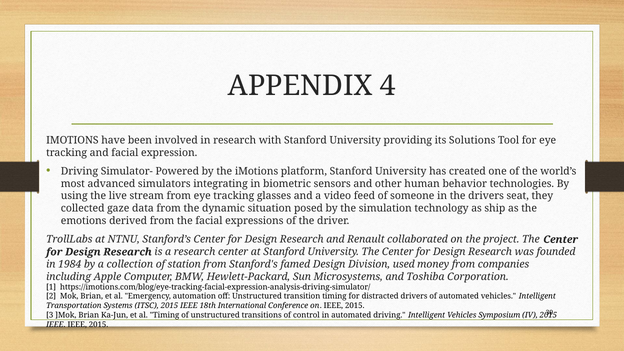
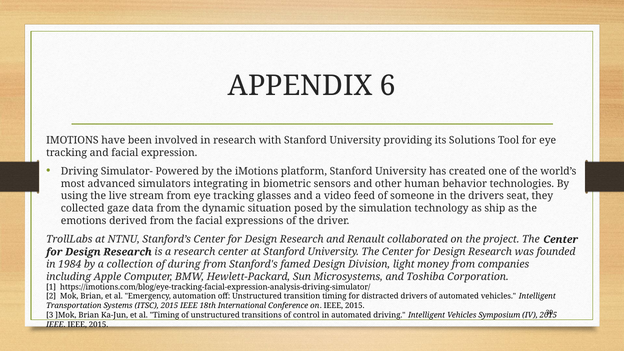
4: 4 -> 6 (388, 86)
station: station -> during (184, 264)
used: used -> light (404, 264)
